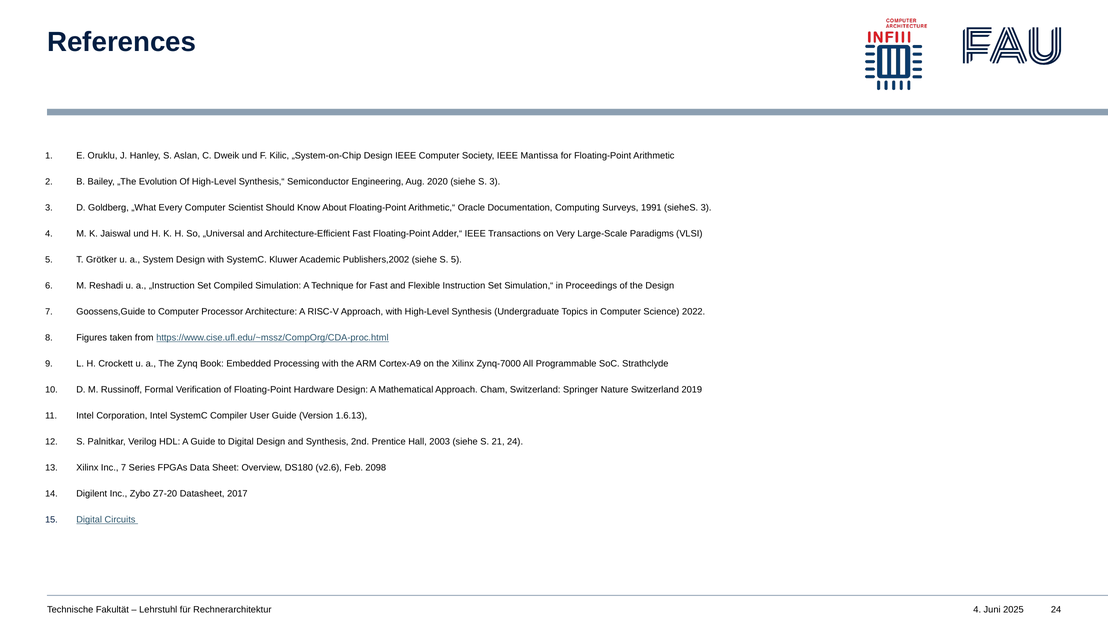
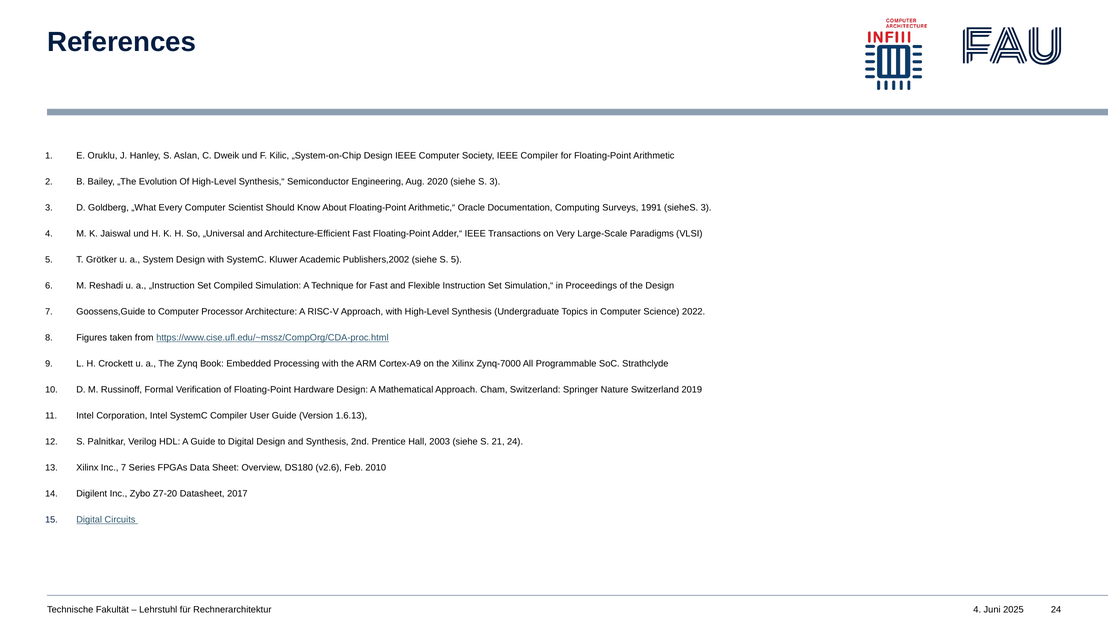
IEEE Mantissa: Mantissa -> Compiler (539, 155)
2098: 2098 -> 2010 (376, 467)
